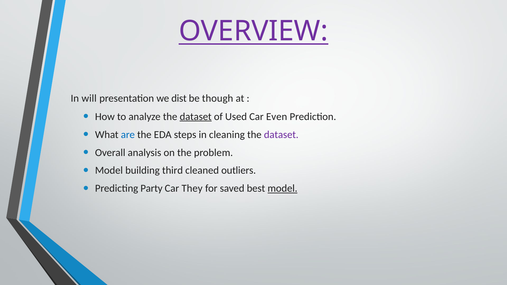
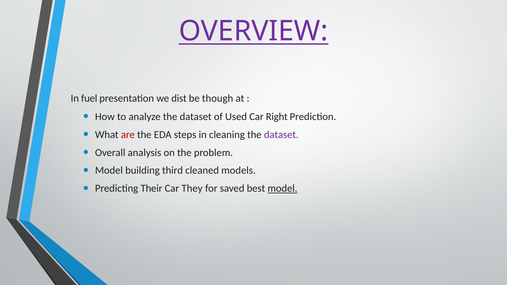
will: will -> fuel (89, 98)
dataset underline: present -> none (196, 117)
Even: Even -> Right (277, 117)
are colour: blue -> red (128, 135)
outliers: outliers -> models (239, 171)
Party: Party -> Their (151, 189)
